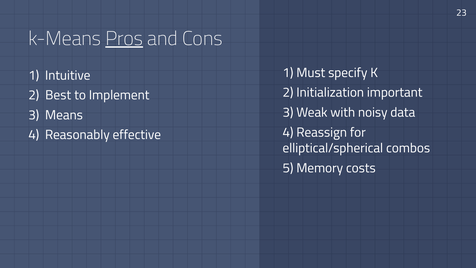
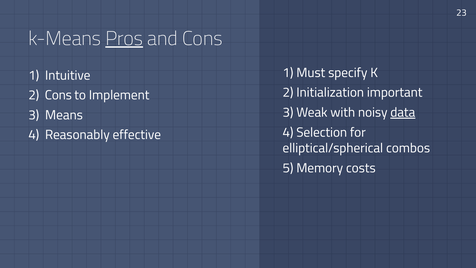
2 Best: Best -> Cons (58, 95)
data underline: none -> present (403, 112)
Reassign: Reassign -> Selection (322, 132)
